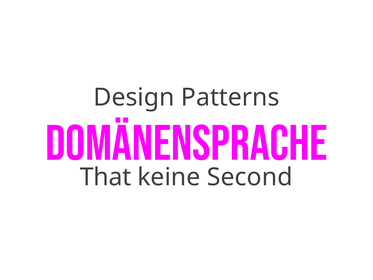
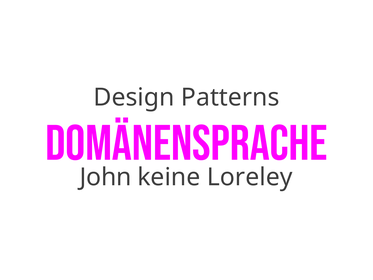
That: That -> John (106, 177)
Second: Second -> Loreley (250, 177)
